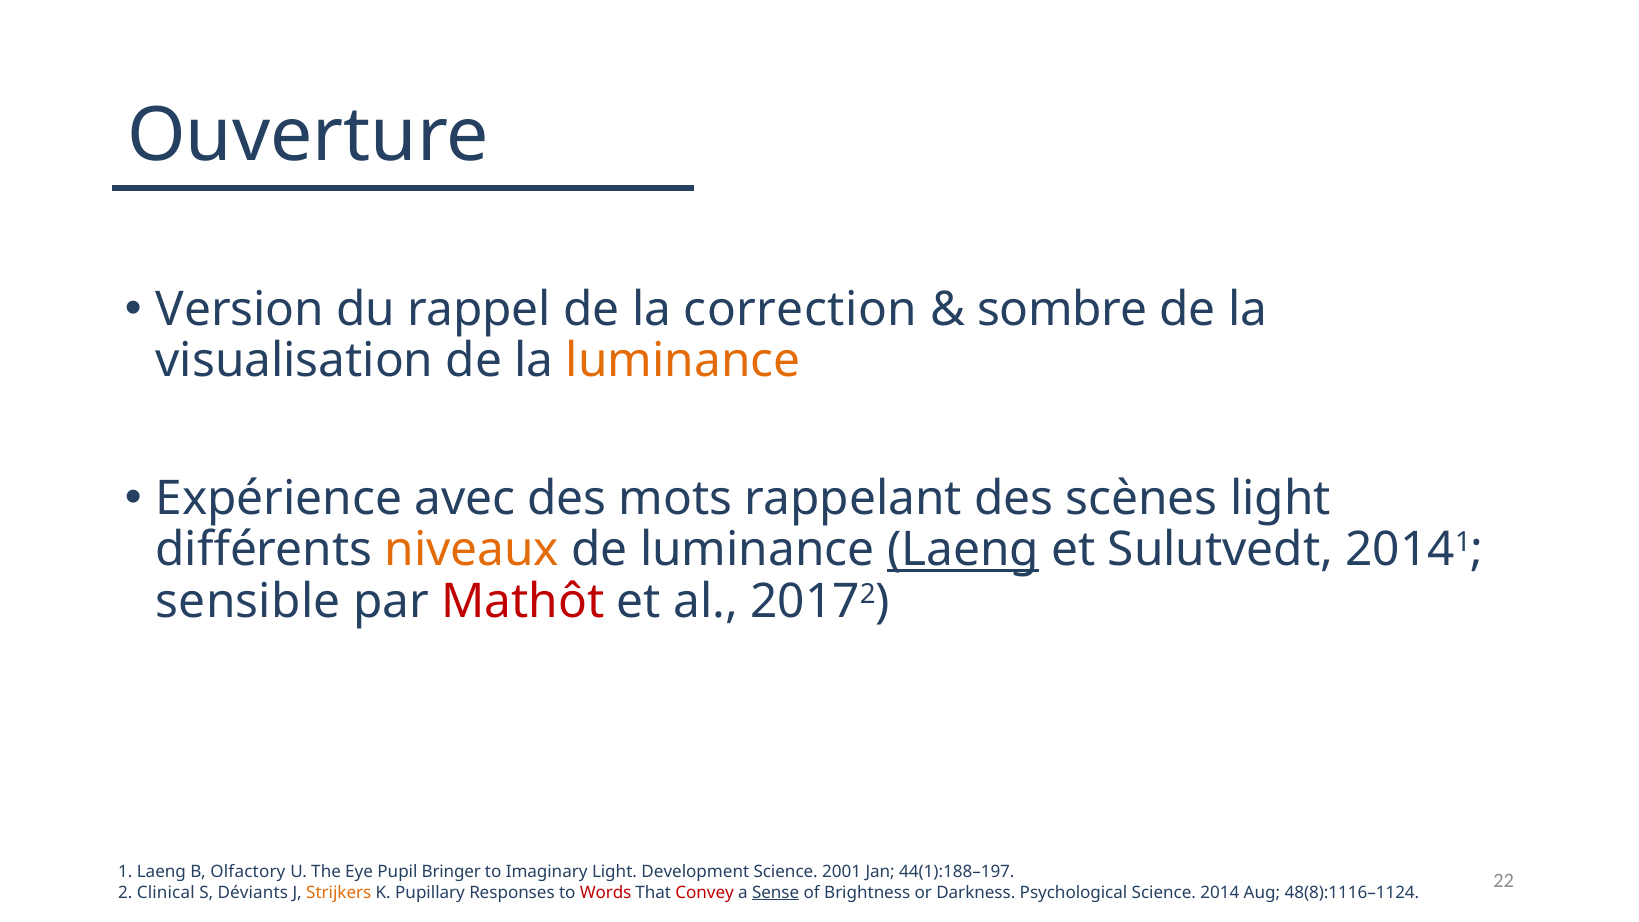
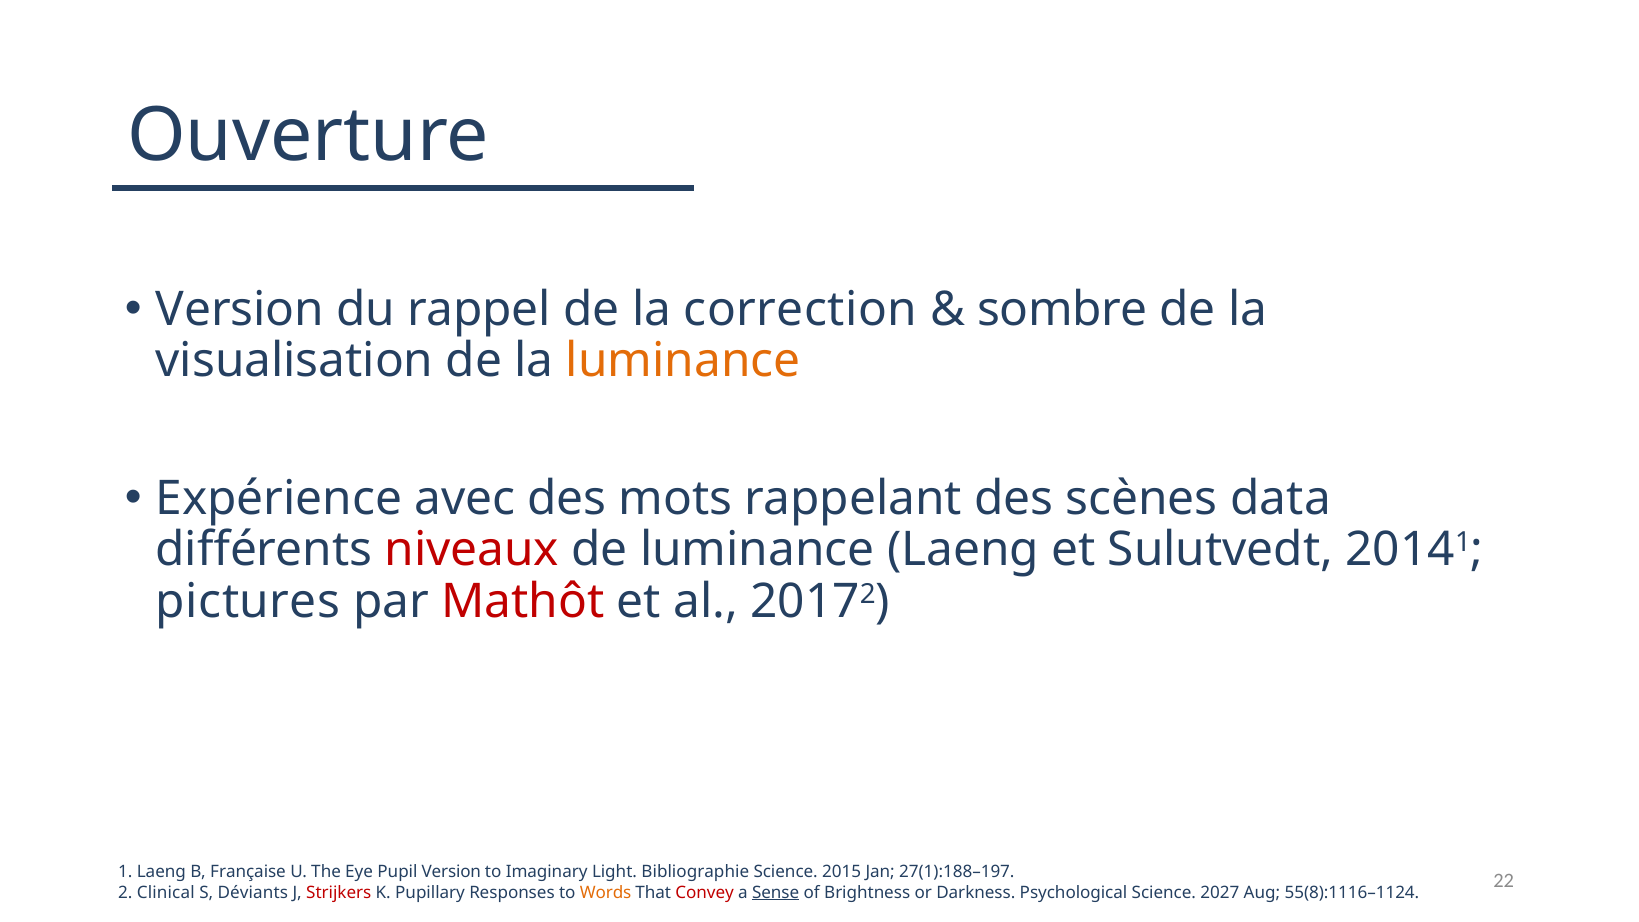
scènes light: light -> data (1280, 498)
niveaux colour: orange -> red (472, 550)
Laeng underline: present -> none (963, 550)
sensible: sensible -> pictures (248, 601)
Olfactory: Olfactory -> Française (248, 872)
Pupil Bringer: Bringer -> Version (451, 872)
Development: Development -> Bibliographie (695, 872)
2001: 2001 -> 2015 (842, 872)
44(1):188–197: 44(1):188–197 -> 27(1):188–197 (957, 872)
Strijkers colour: orange -> red (339, 892)
Words colour: red -> orange (606, 892)
2014: 2014 -> 2027 (1220, 892)
48(8):1116–1124: 48(8):1116–1124 -> 55(8):1116–1124 (1352, 892)
